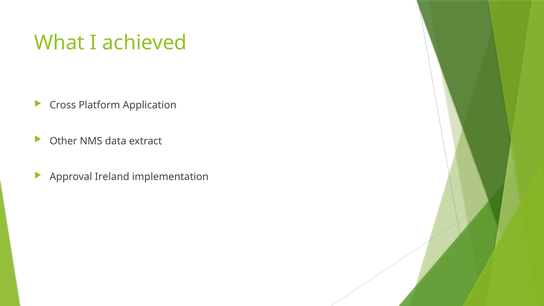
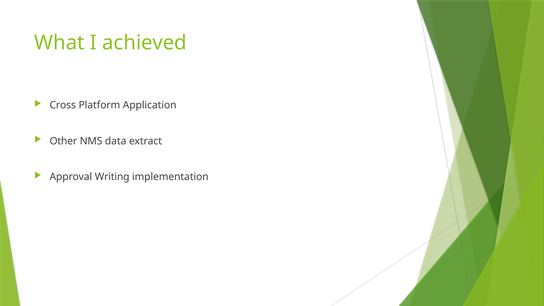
Ireland: Ireland -> Writing (112, 177)
